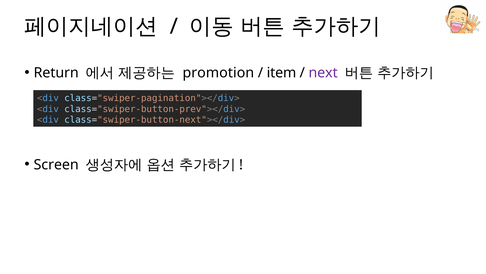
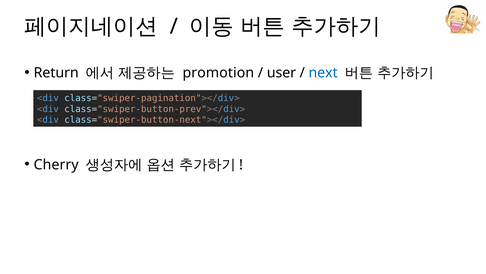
item: item -> user (281, 73)
next colour: purple -> blue (323, 73)
Screen: Screen -> Cherry (56, 164)
